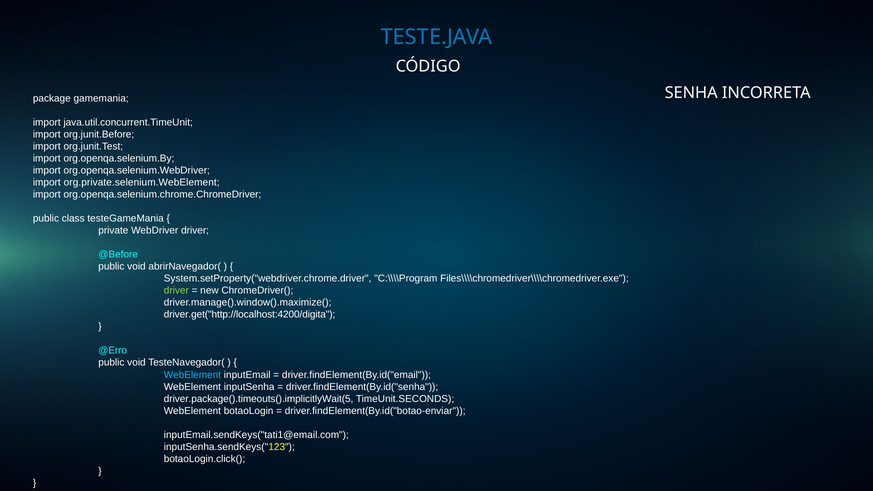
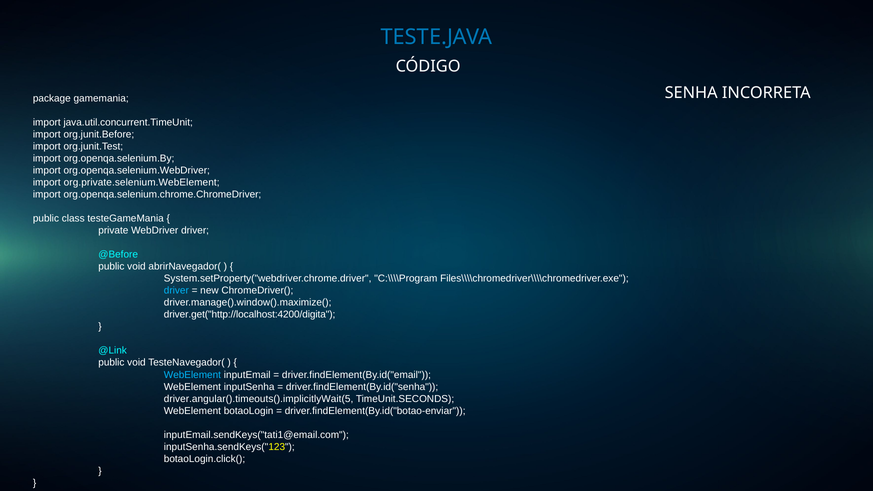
driver colour: light green -> light blue (176, 291)
@Erro: @Erro -> @Link (113, 351)
driver.package().timeouts().implicitlyWait(5: driver.package().timeouts().implicitlyWait(5 -> driver.angular().timeouts().implicitlyWait(5 (259, 399)
